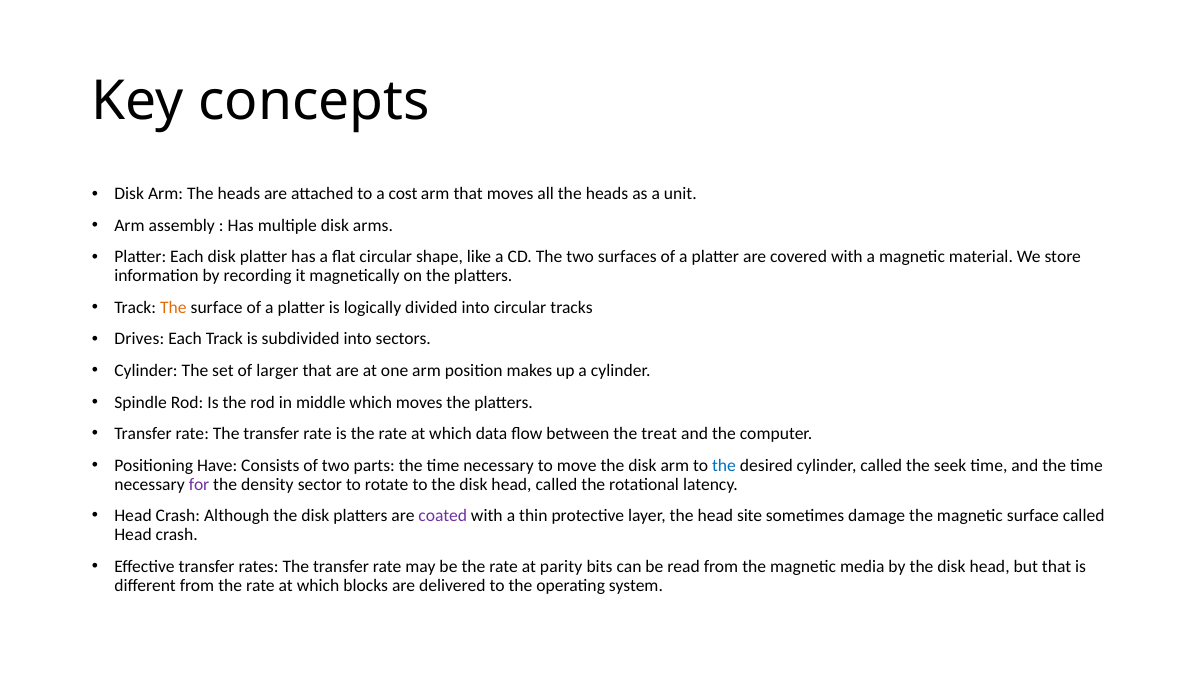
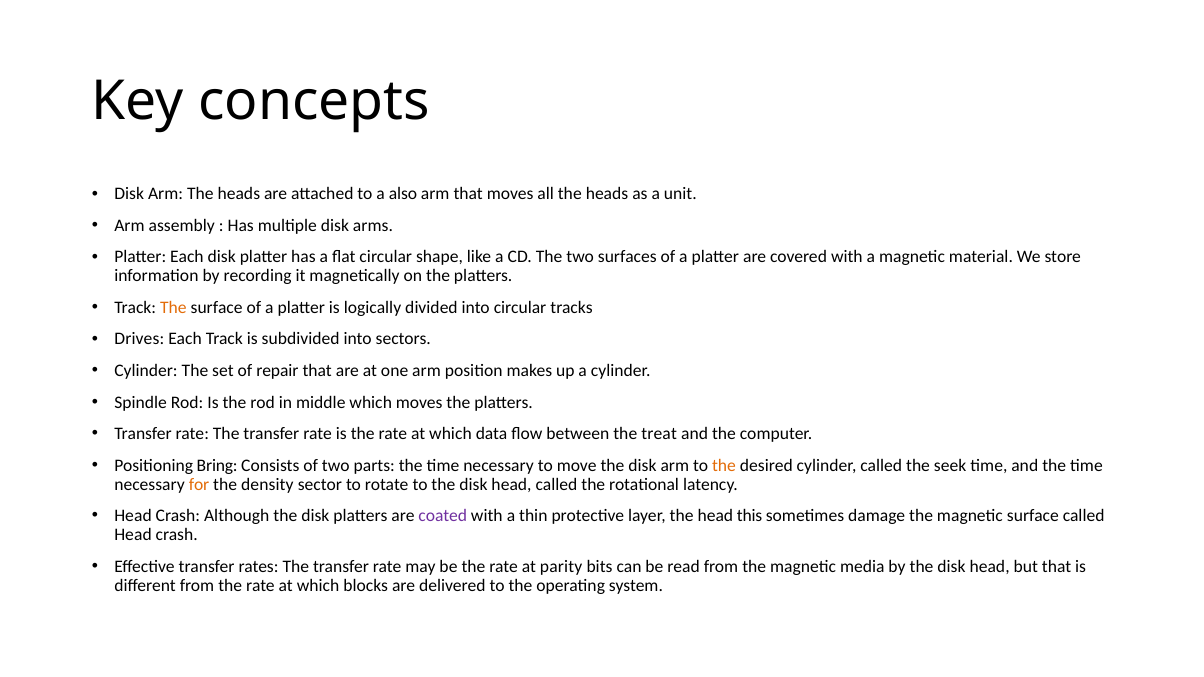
cost: cost -> also (403, 194)
larger: larger -> repair (277, 371)
Have: Have -> Bring (217, 465)
the colour: blue -> orange (724, 465)
for colour: purple -> orange (199, 484)
site: site -> this (750, 516)
